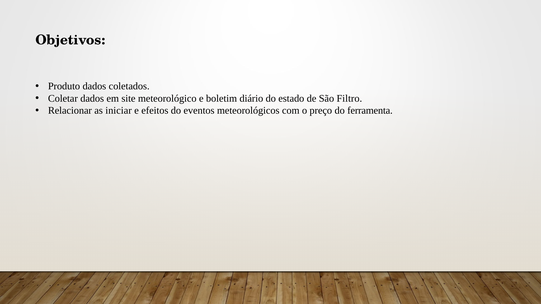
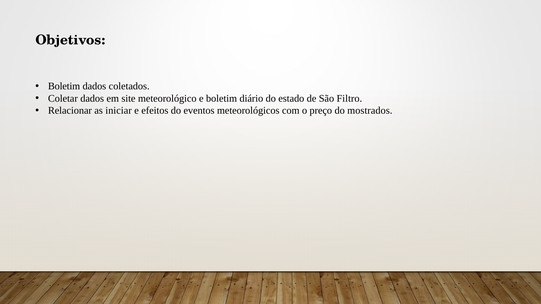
Produto: Produto -> Boletim (64, 86)
ferramenta: ferramenta -> mostrados (370, 111)
